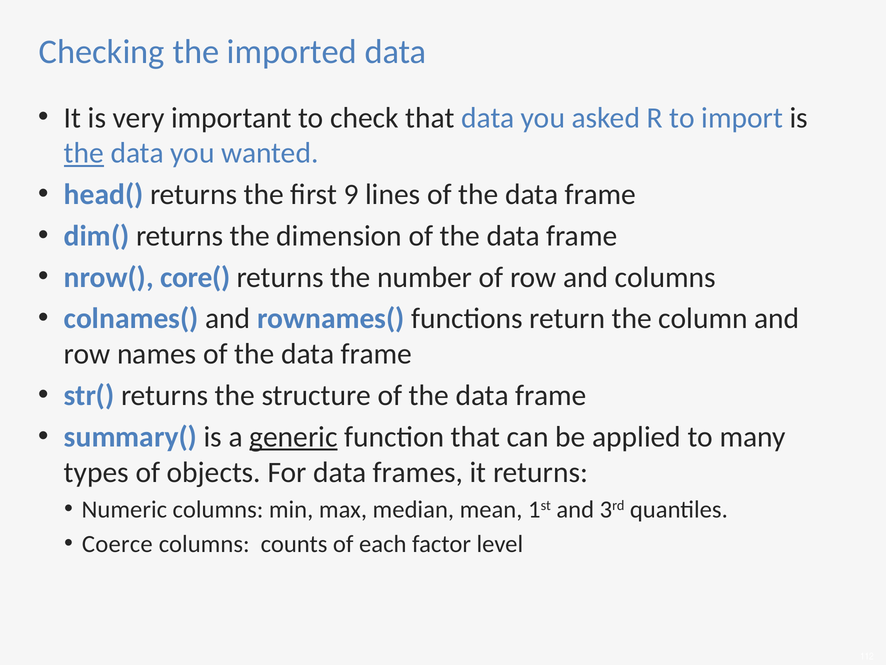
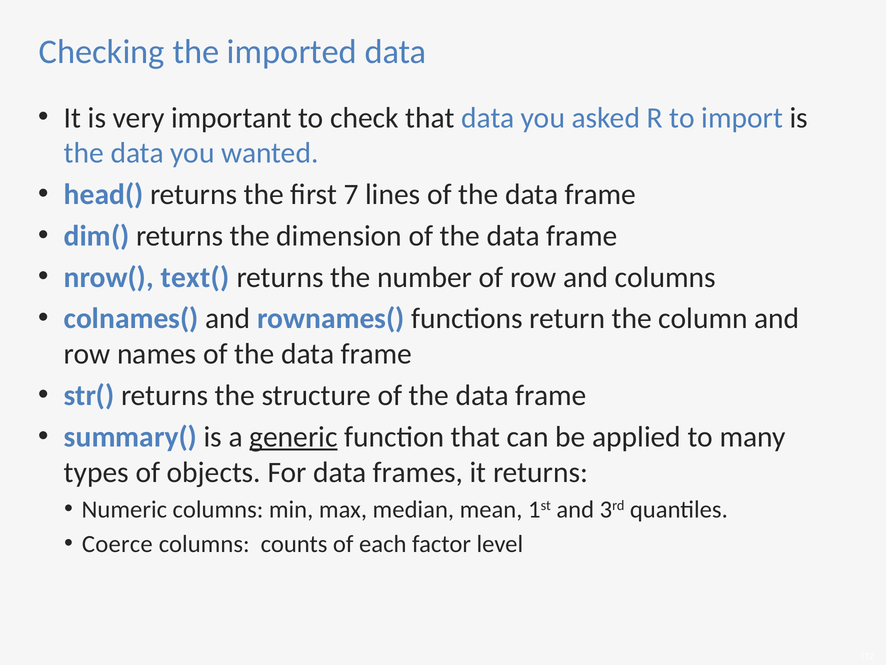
the underline: present -> none (84, 153)
9: 9 -> 7 (351, 194)
core(: core( -> text( (195, 277)
